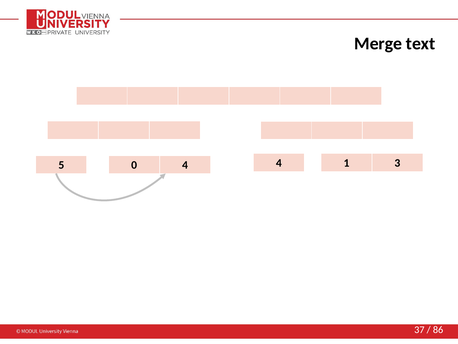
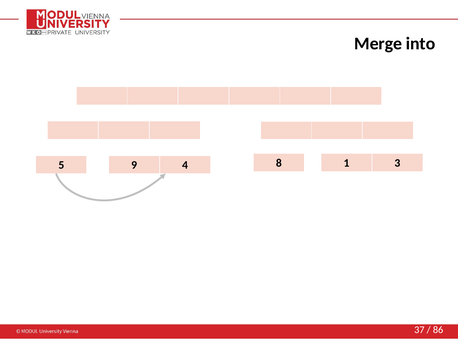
text: text -> into (421, 44)
0: 0 -> 9 (134, 165)
4 4: 4 -> 8 (279, 163)
